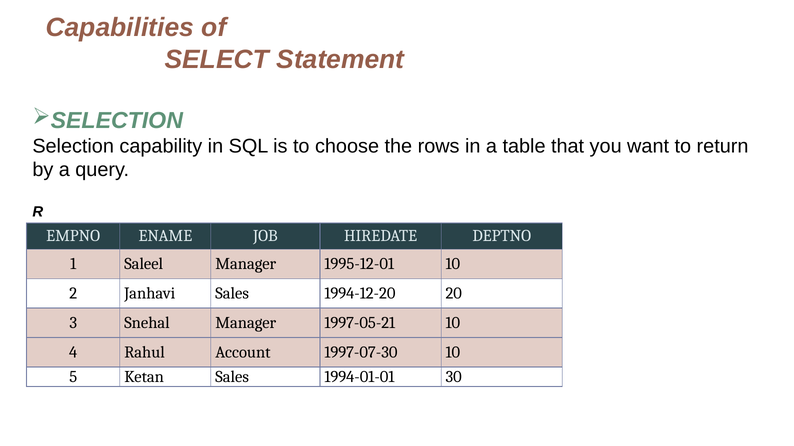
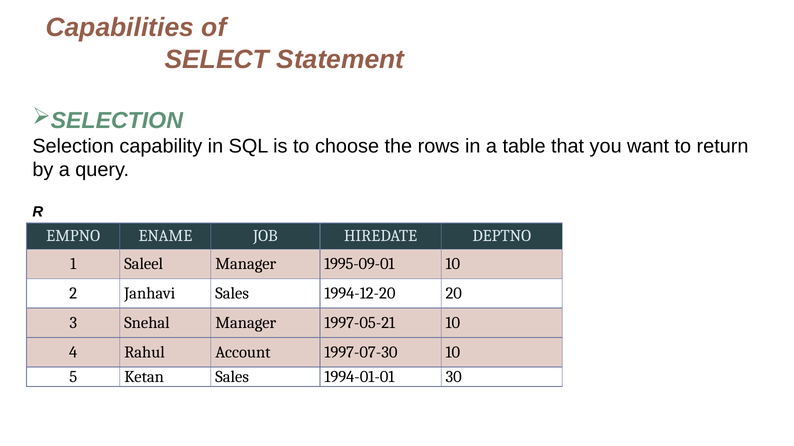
1995-12-01: 1995-12-01 -> 1995-09-01 (359, 264)
